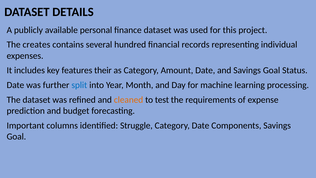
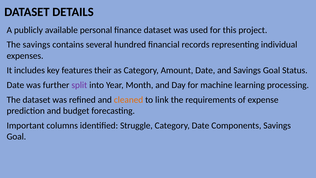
The creates: creates -> savings (36, 45)
split colour: blue -> purple (79, 85)
test: test -> link (162, 100)
